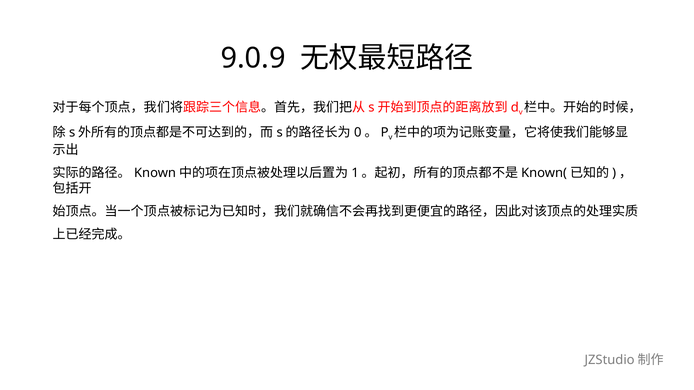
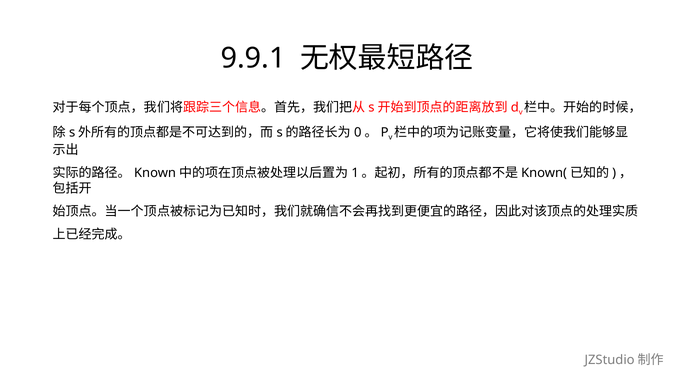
9.0.9: 9.0.9 -> 9.9.1 (253, 58)
